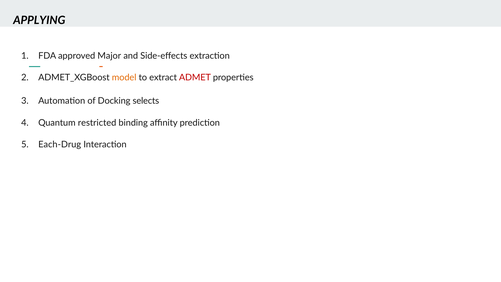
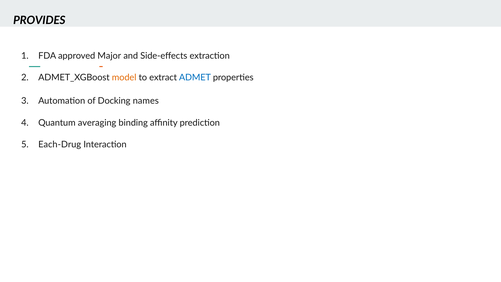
APPLYING: APPLYING -> PROVIDES (39, 20)
ADMET colour: red -> blue (195, 78)
selects: selects -> names (146, 101)
restricted: restricted -> averaging (97, 123)
